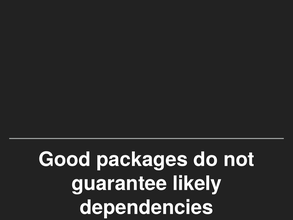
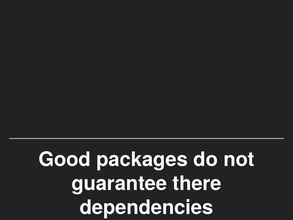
likely: likely -> there (197, 183)
